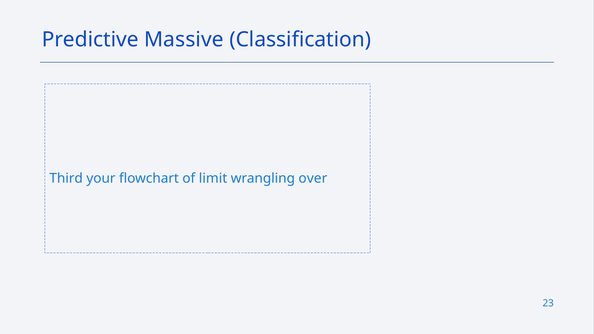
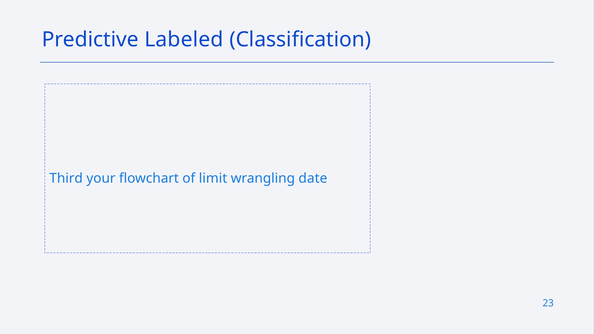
Massive: Massive -> Labeled (184, 40)
over: over -> date (313, 179)
